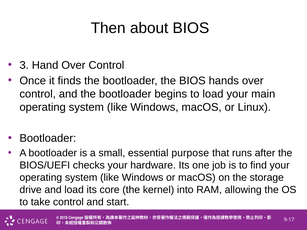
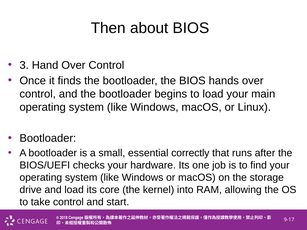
purpose: purpose -> correctly (190, 153)
